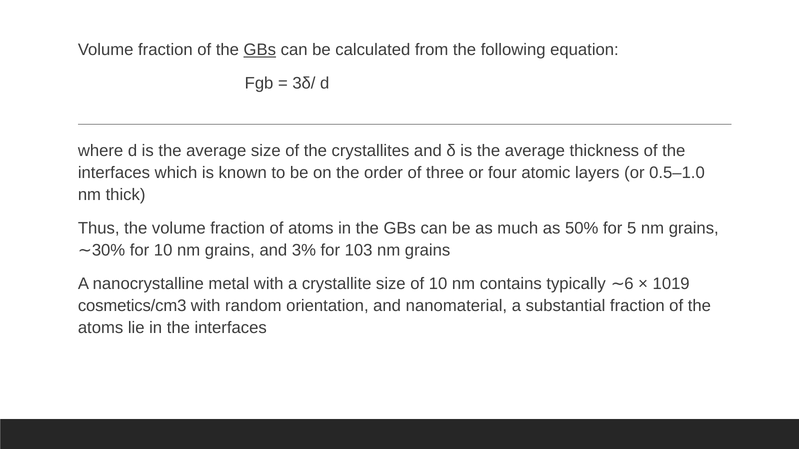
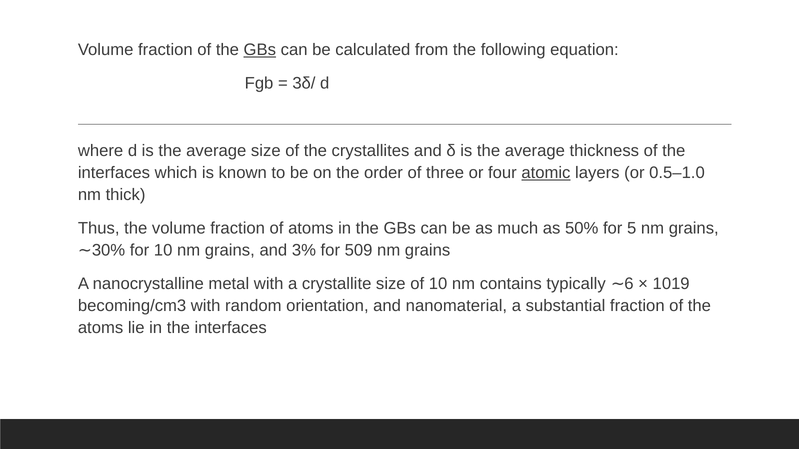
atomic underline: none -> present (546, 173)
103: 103 -> 509 (359, 250)
cosmetics/cm3: cosmetics/cm3 -> becoming/cm3 (132, 306)
